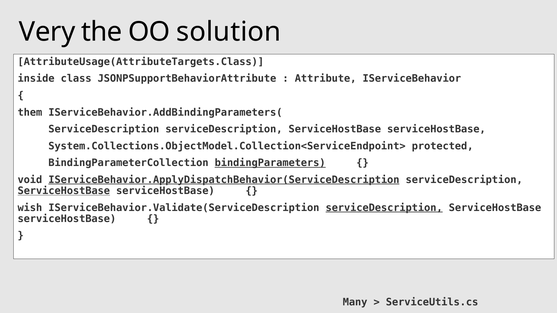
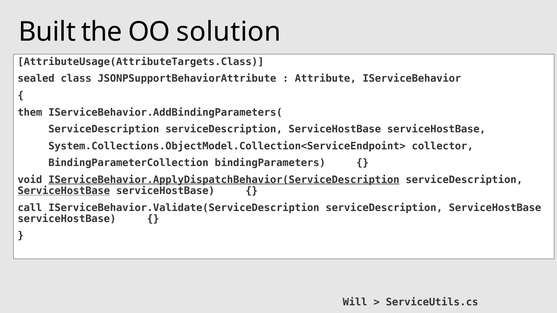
Very: Very -> Built (47, 32)
inside: inside -> sealed (36, 79)
protected: protected -> collector (443, 146)
bindingParameters underline: present -> none (270, 163)
wish: wish -> call (30, 208)
serviceDescription underline: present -> none (384, 208)
Many: Many -> Will (355, 302)
